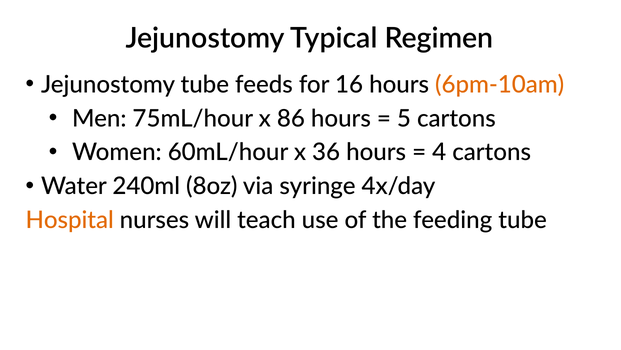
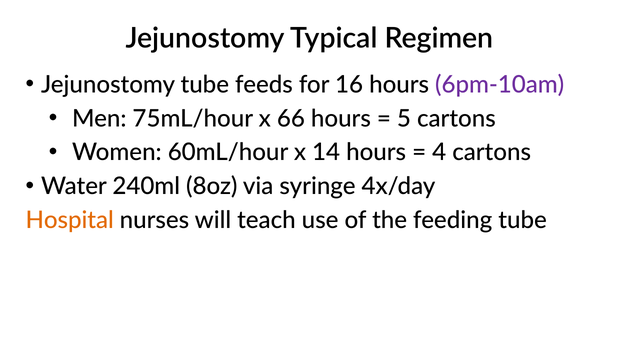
6pm-10am colour: orange -> purple (500, 85)
86: 86 -> 66 (291, 118)
36: 36 -> 14 (326, 152)
